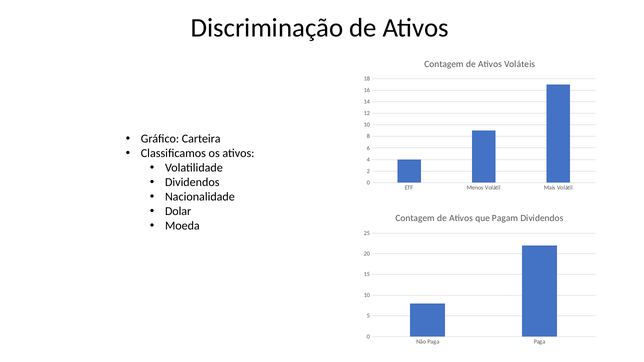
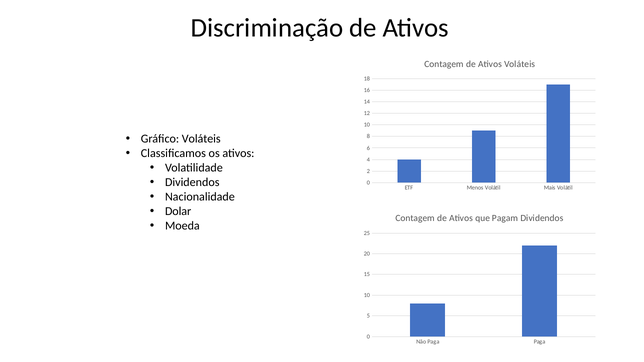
Gráfico Carteira: Carteira -> Voláteis (201, 139)
